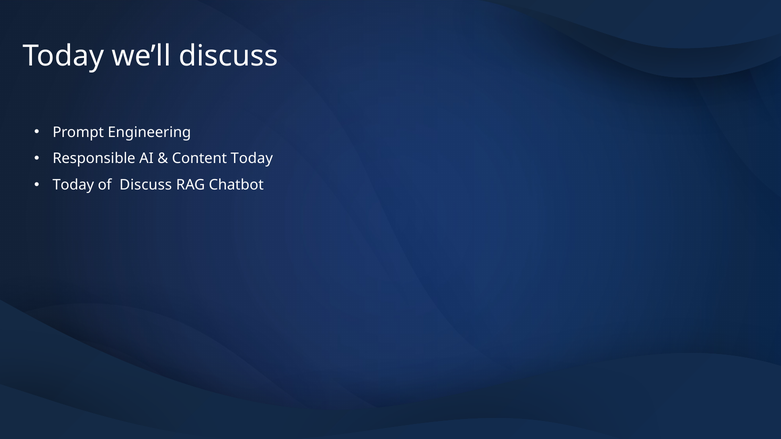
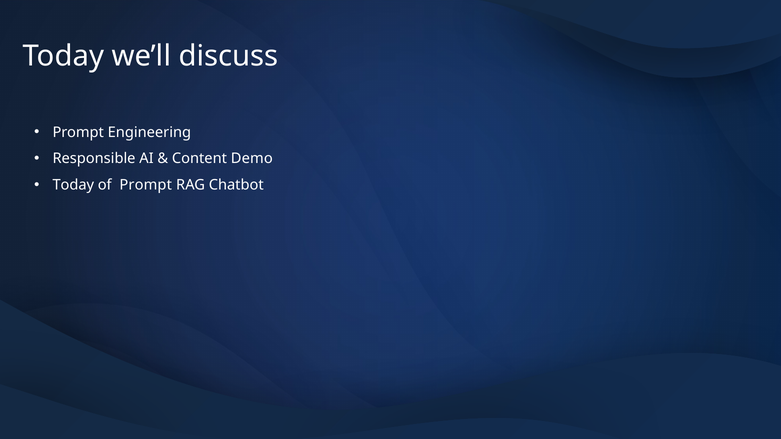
Content Today: Today -> Demo (252, 159)
of Discuss: Discuss -> Prompt (146, 185)
